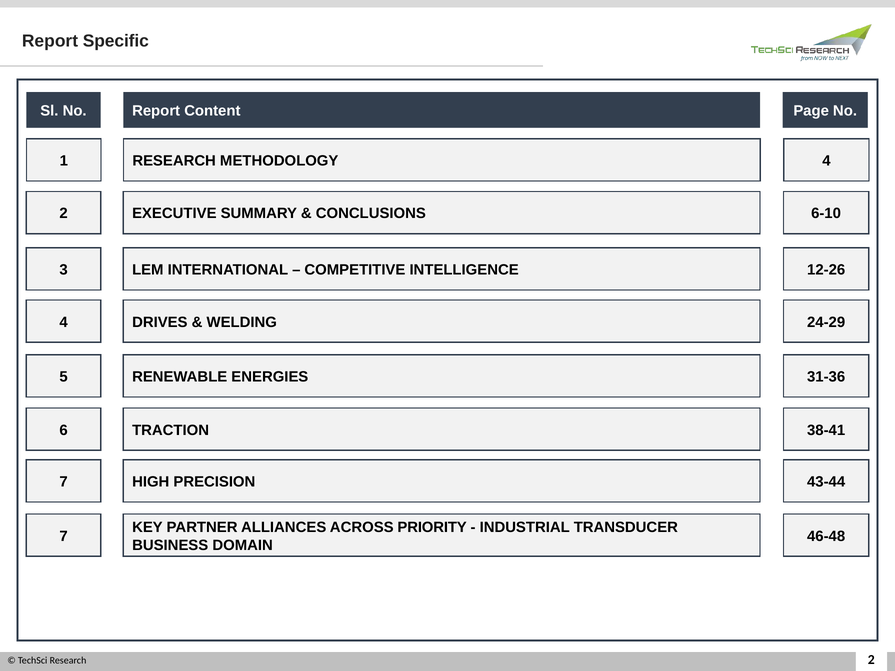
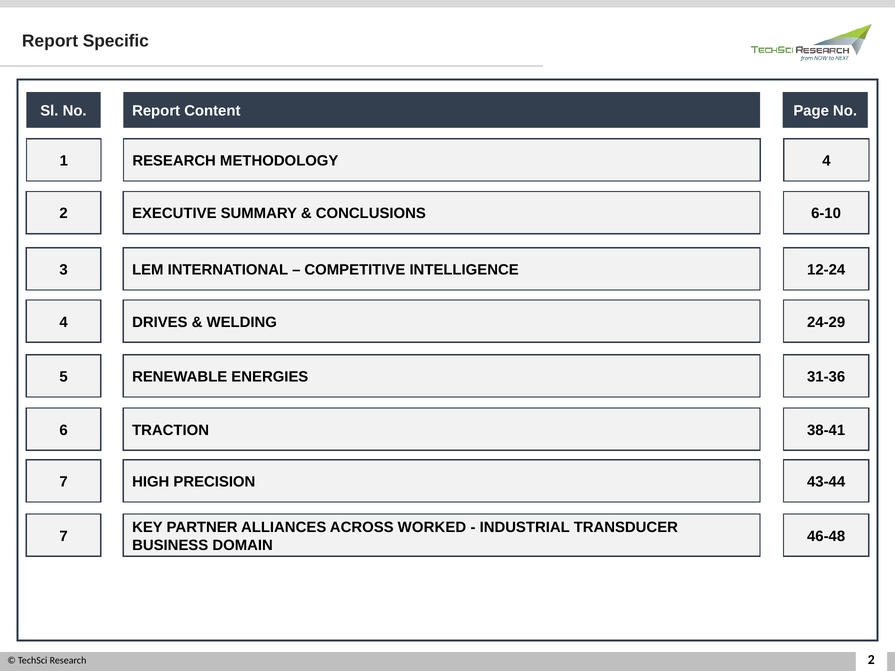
12-26: 12-26 -> 12-24 (826, 270)
PRIORITY: PRIORITY -> WORKED (432, 527)
